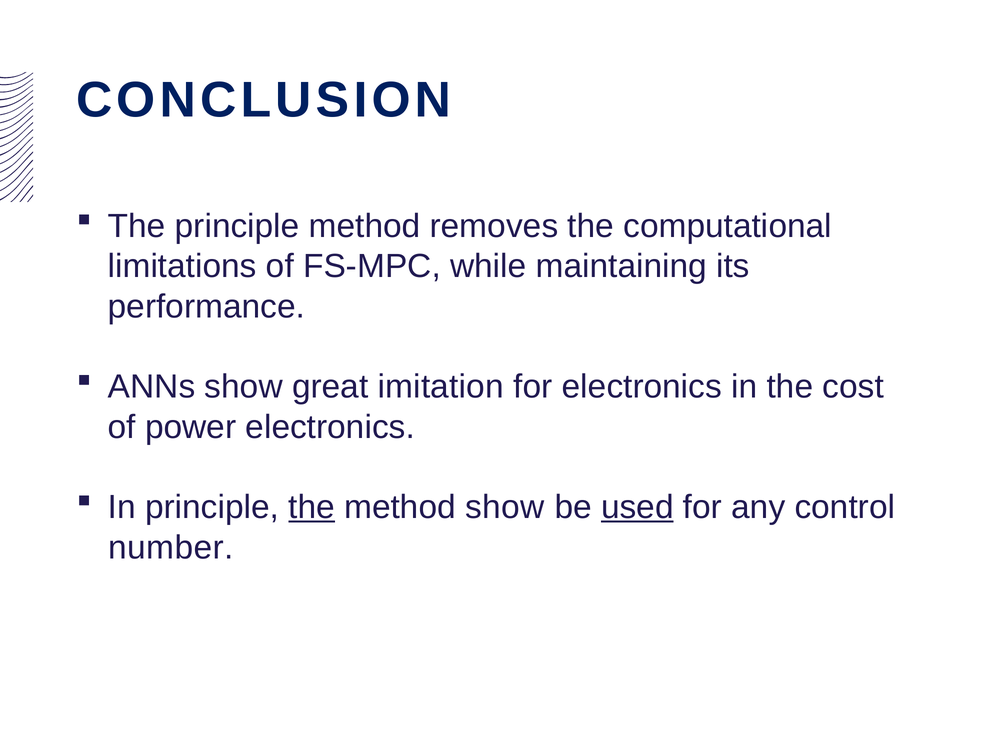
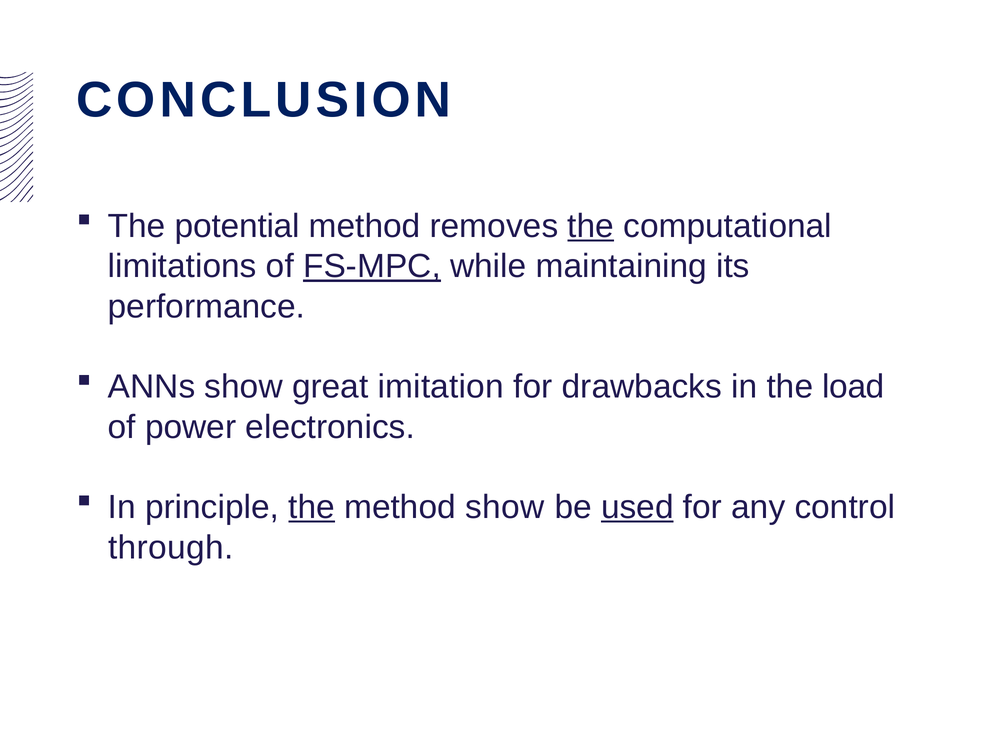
The principle: principle -> potential (237, 226)
the underline: none -> present (591, 226)
FS-MPC underline: none -> present (372, 267)
for electronics: electronics -> drawbacks (642, 387)
cost: cost -> load (853, 387)
number: number -> through (171, 548)
